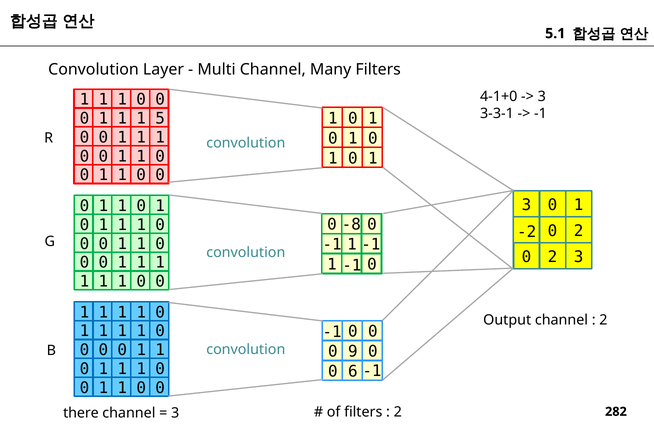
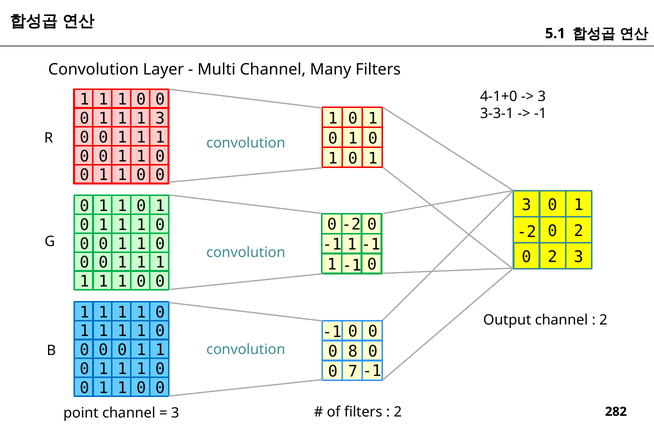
1 5: 5 -> 3 (160, 119)
-8: -8 -> -2 (351, 225)
9: 9 -> 8 (353, 352)
6: 6 -> 7 (353, 372)
there: there -> point (81, 414)
